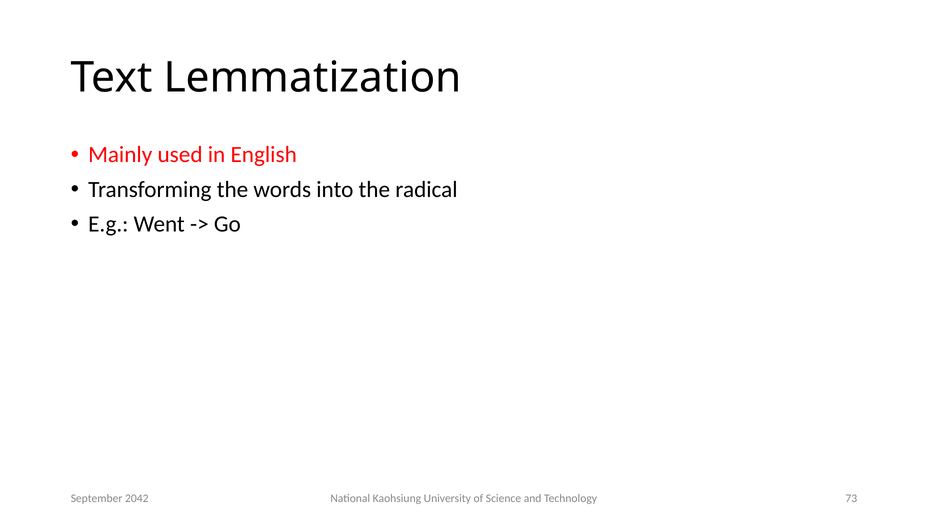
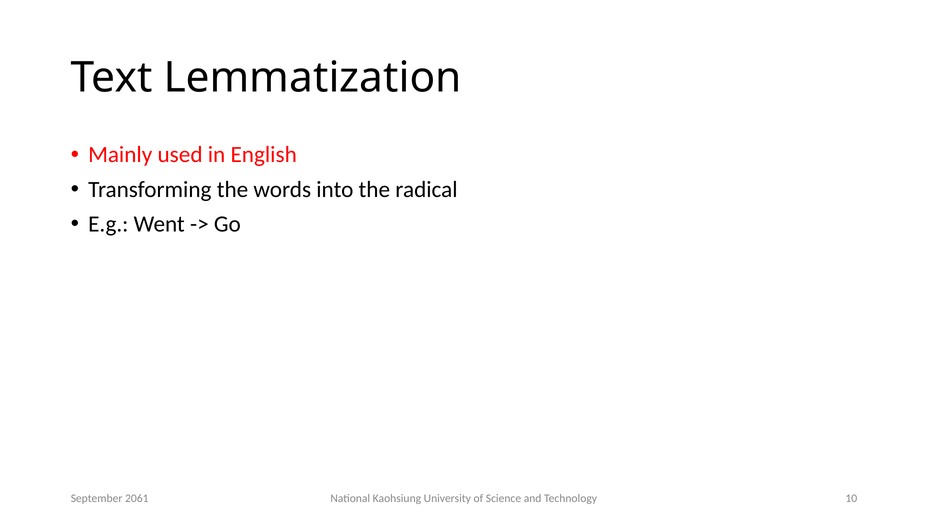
73: 73 -> 10 (851, 498)
2042: 2042 -> 2061 (137, 498)
